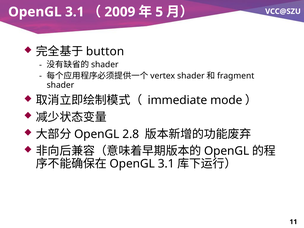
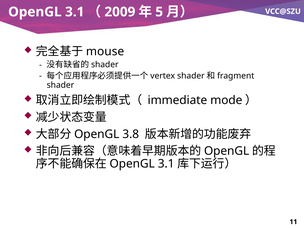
button: button -> mouse (105, 52)
2.8: 2.8 -> 3.8 (131, 134)
